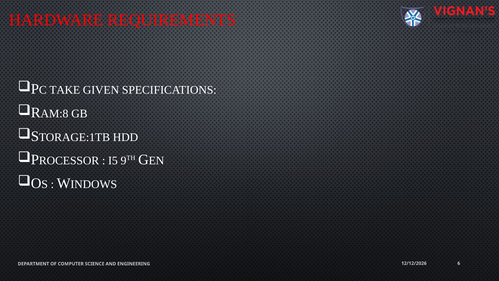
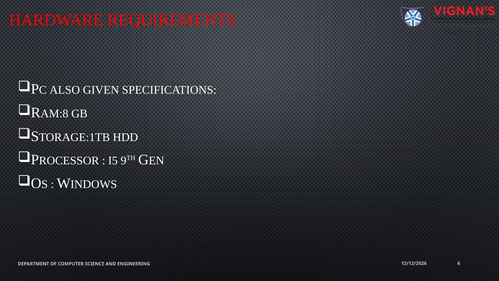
TAKE: TAKE -> ALSO (65, 90)
